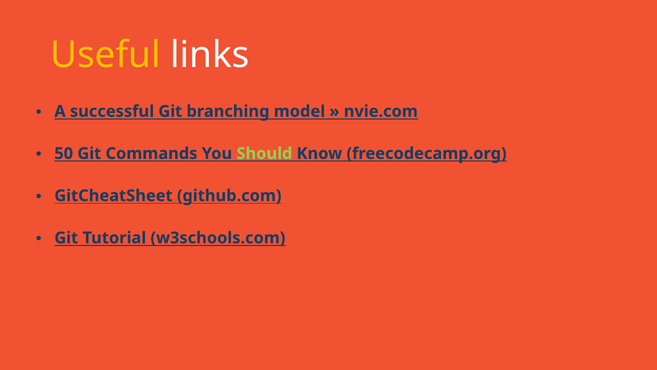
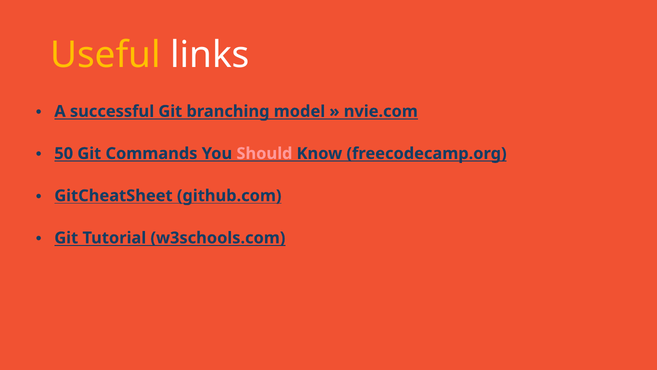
Should colour: light green -> pink (264, 153)
